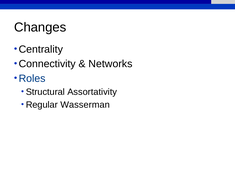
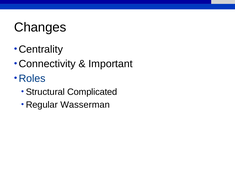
Networks: Networks -> Important (111, 64)
Assortativity: Assortativity -> Complicated (92, 92)
